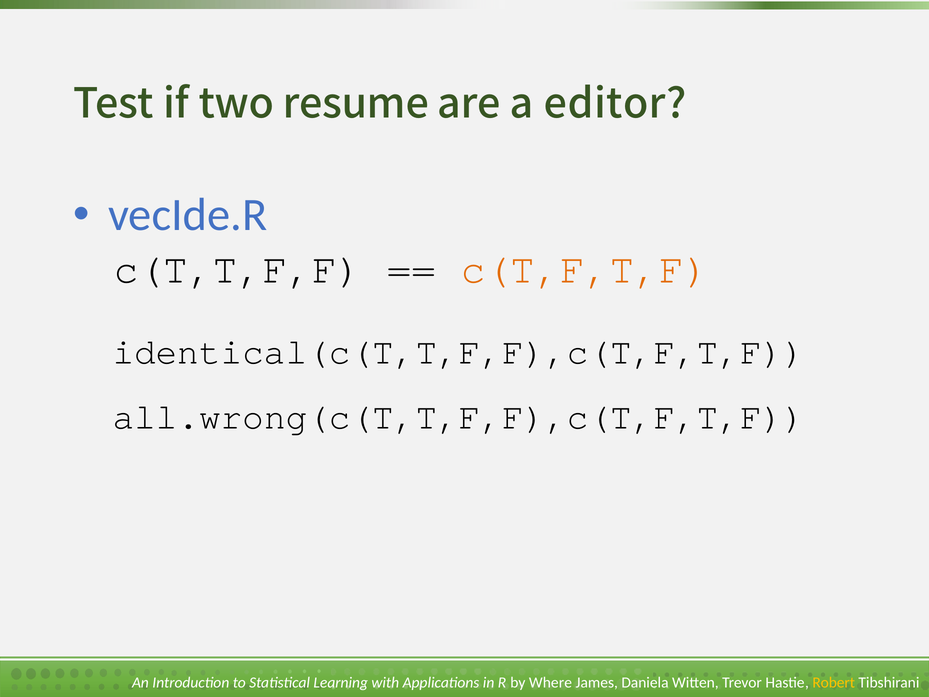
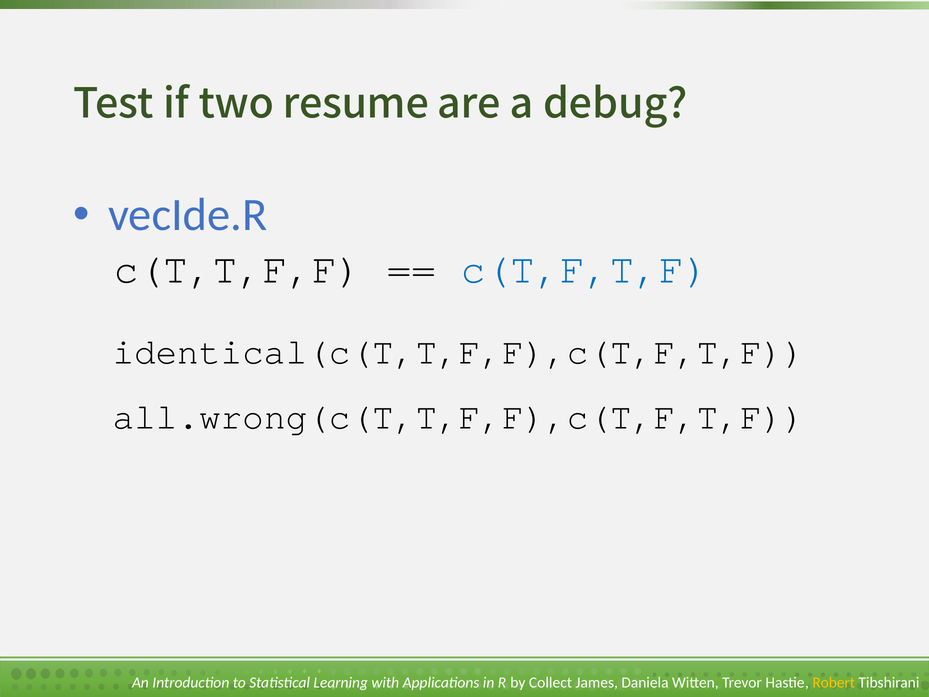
editor: editor -> debug (615, 104)
c(T,F,T,F colour: orange -> blue (585, 269)
Where: Where -> Collect (550, 682)
